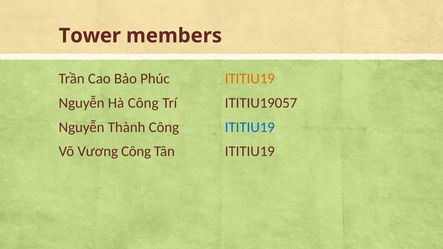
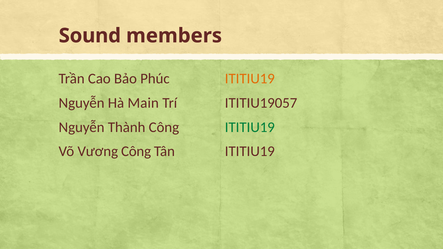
Tower: Tower -> Sound (90, 36)
Hà Công: Công -> Main (143, 103)
ITITIU19 colour: blue -> green (250, 127)
